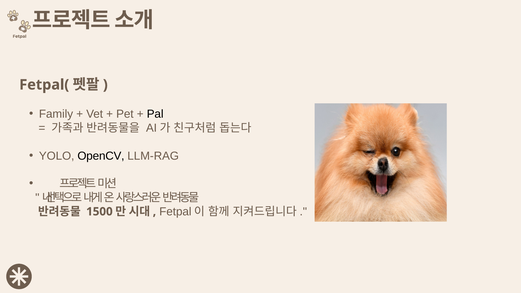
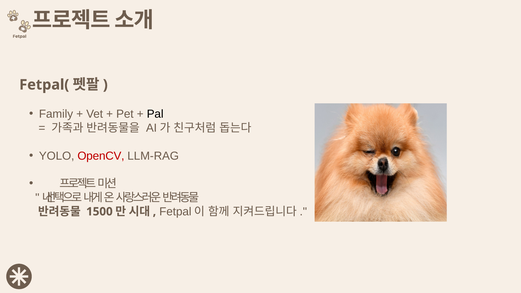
OpenCV colour: black -> red (101, 156)
